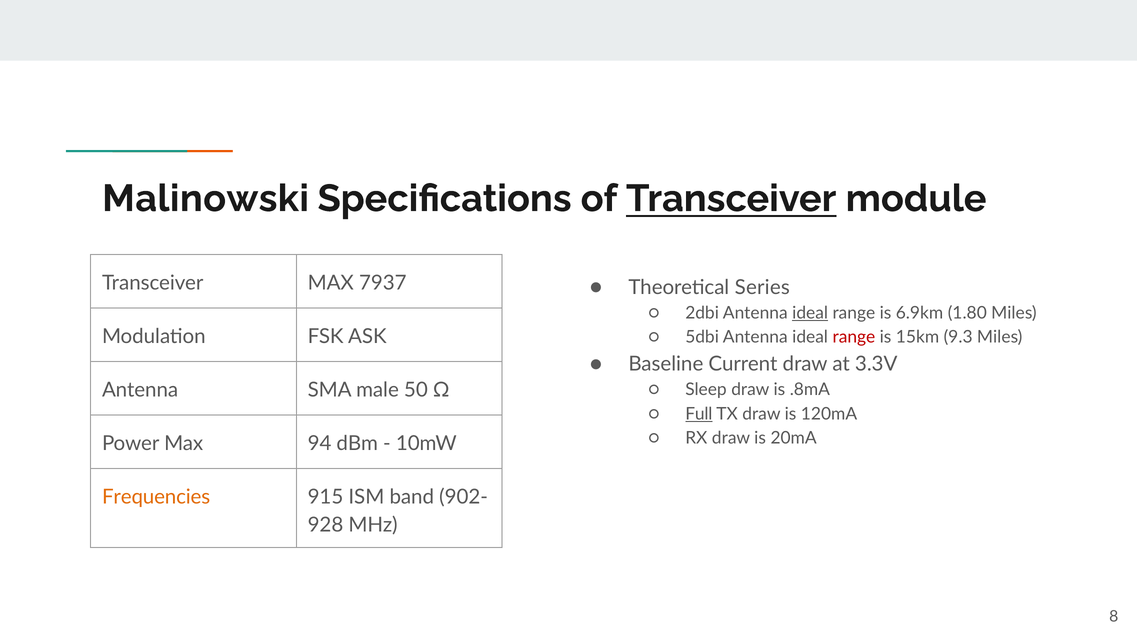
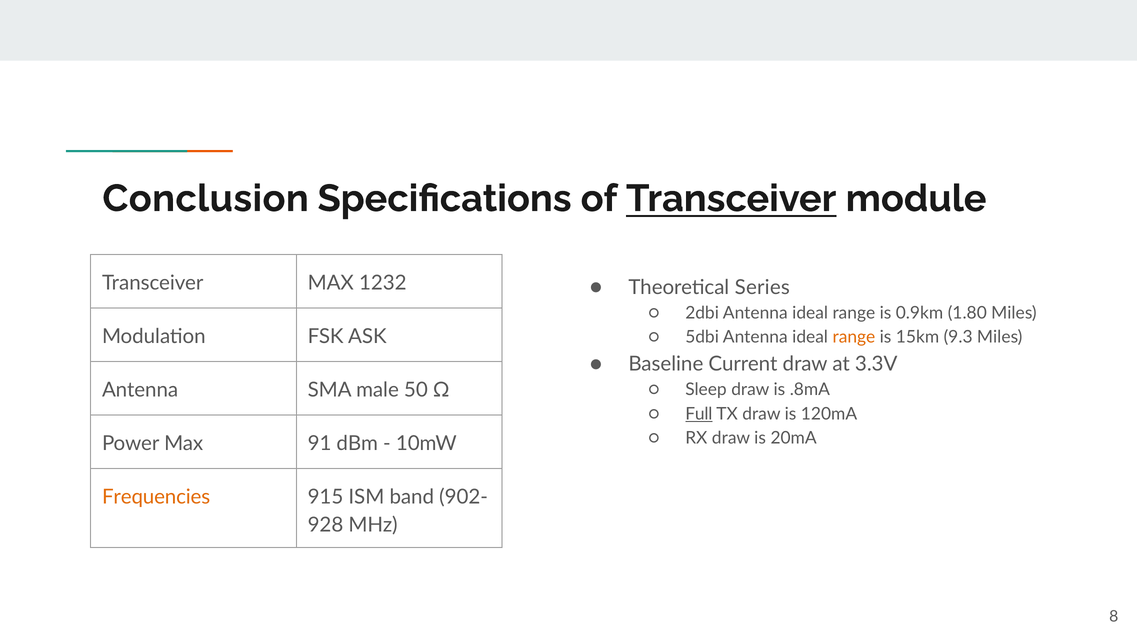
Malinowski: Malinowski -> Conclusion (206, 198)
7937: 7937 -> 1232 (383, 283)
ideal underline: present -> none (810, 313)
6.9km: 6.9km -> 0.9km (919, 313)
range colour: red -> orange (854, 337)
94: 94 -> 91 (320, 443)
